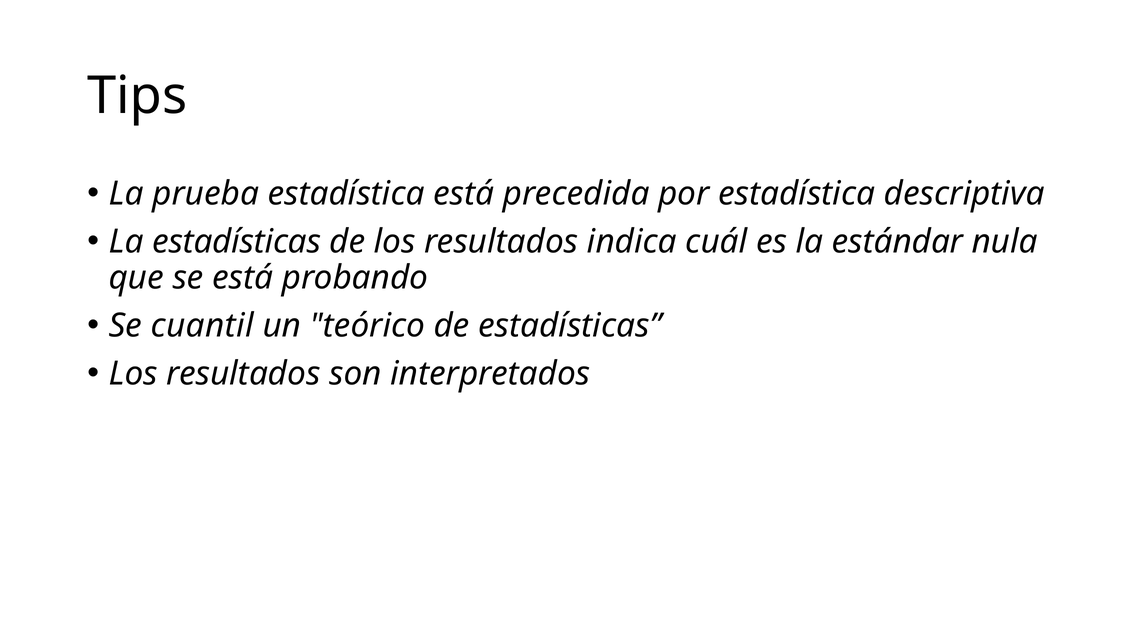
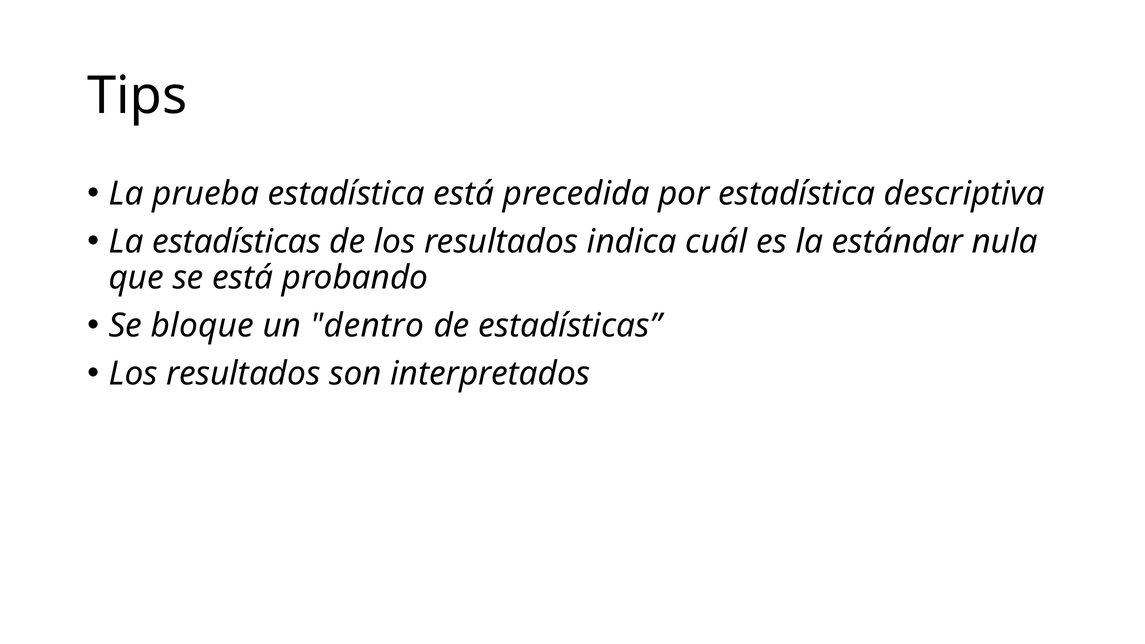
cuantil: cuantil -> bloque (202, 326)
teórico: teórico -> dentro (367, 326)
